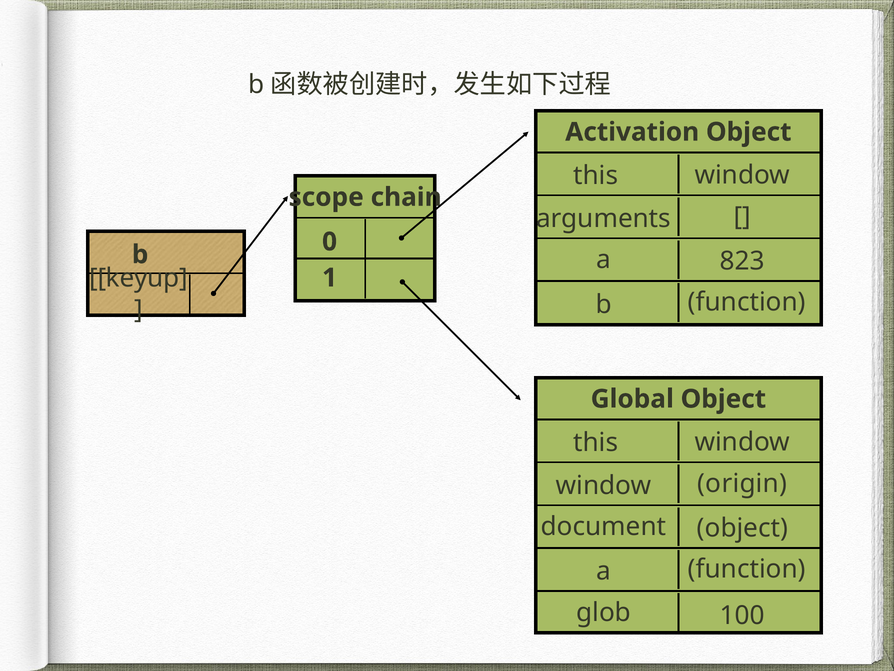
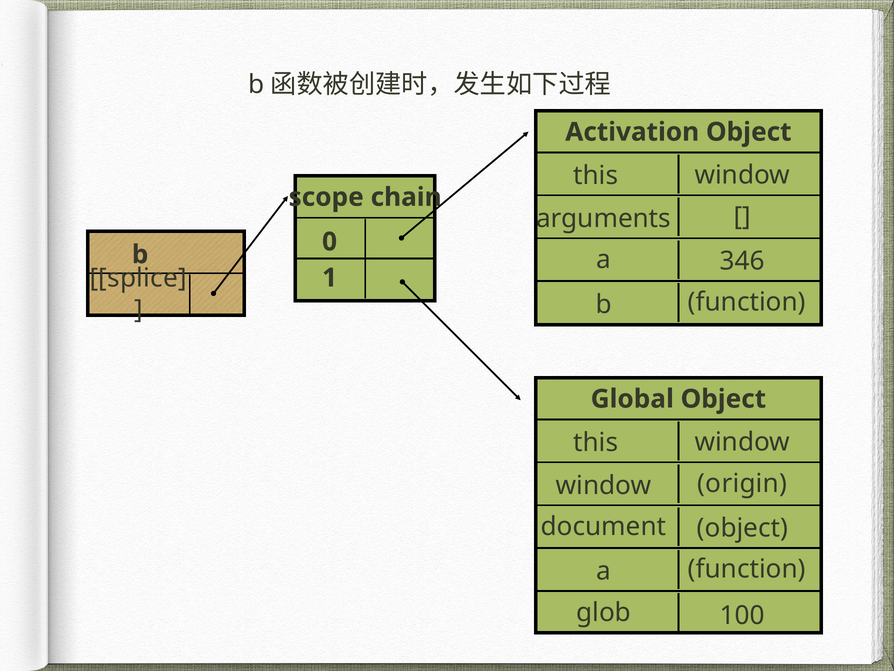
823: 823 -> 346 (742, 261)
keyup: keyup -> splice (138, 278)
